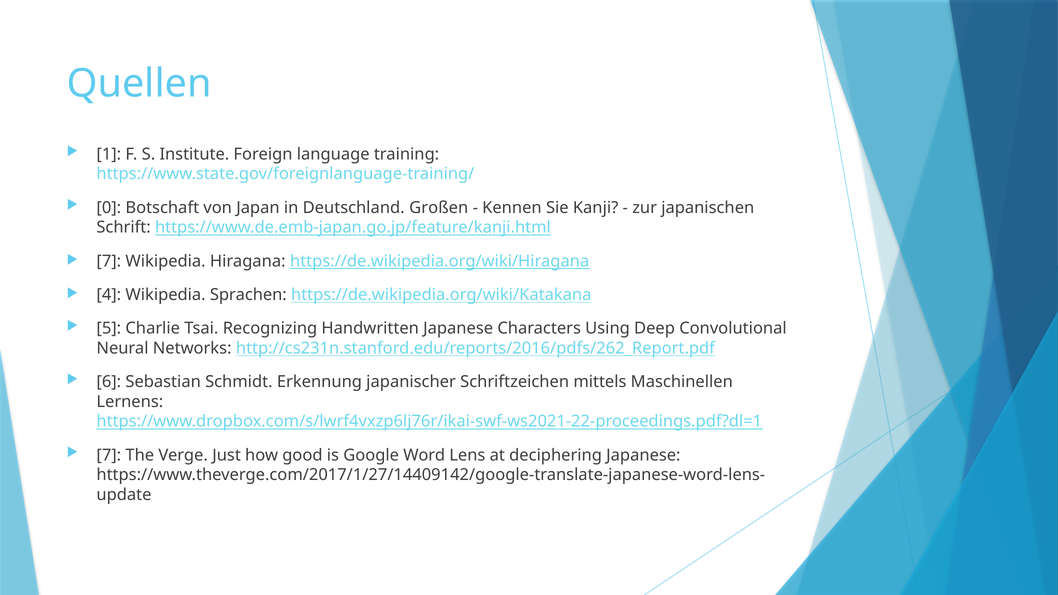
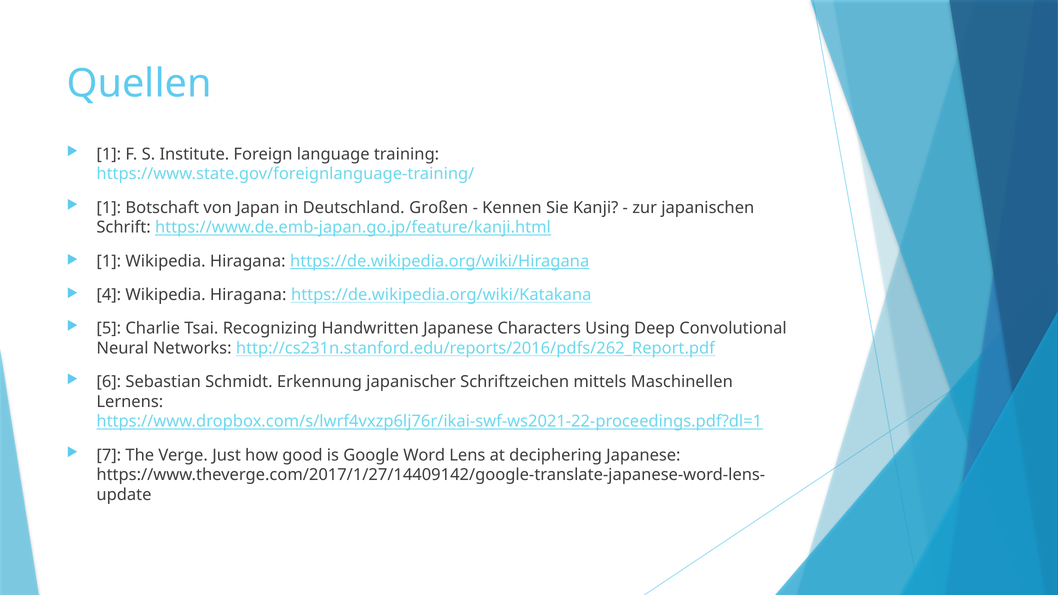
0: 0 -> 1 (109, 208)
7: 7 -> 1 (109, 261)
4 Wikipedia Sprachen: Sprachen -> Hiragana (248, 295)
